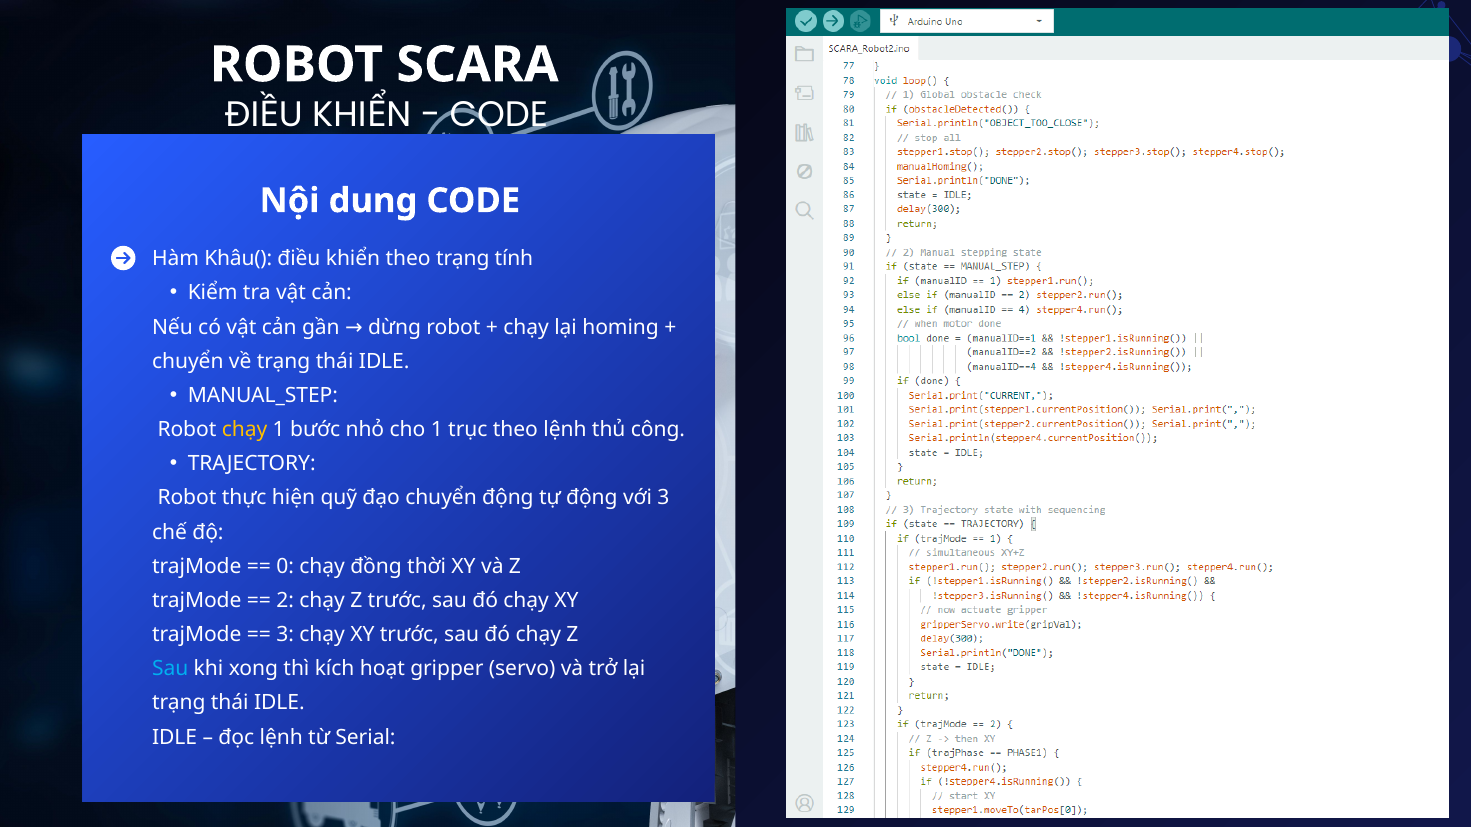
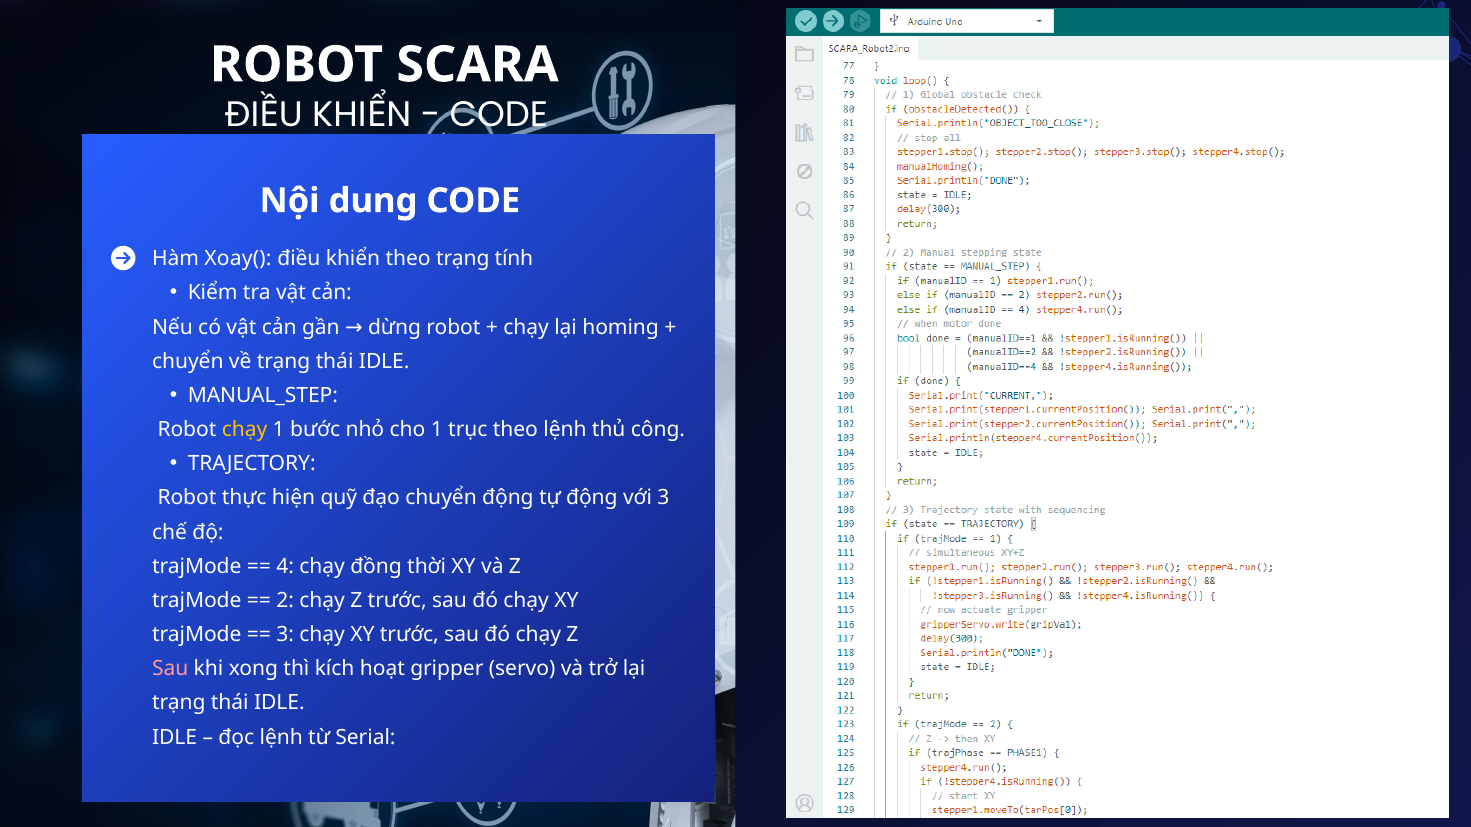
Khâu(: Khâu( -> Xoay( (238, 259)
0: 0 -> 4 (285, 567)
Sau colour: light blue -> pink (170, 669)
